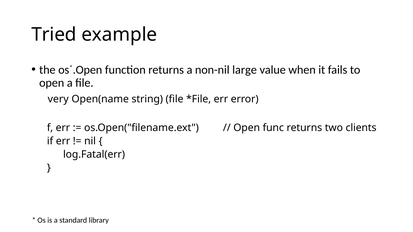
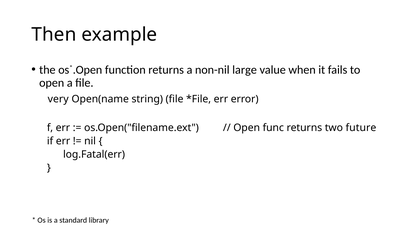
Tried: Tried -> Then (54, 35)
clients: clients -> future (361, 128)
